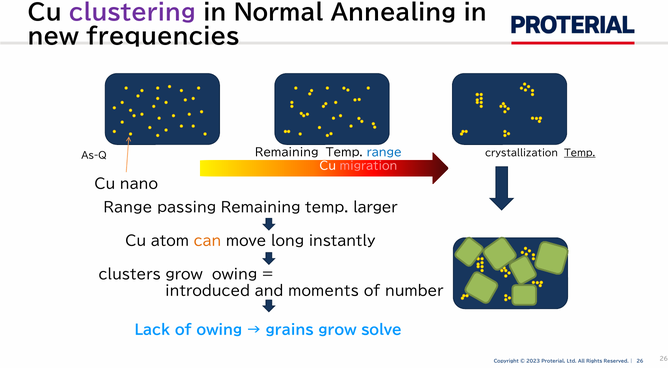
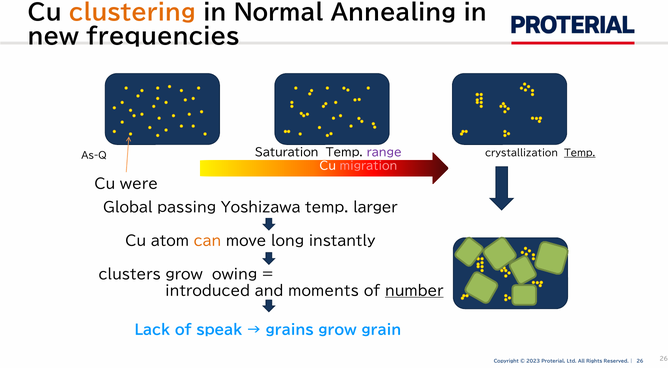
clustering colour: purple -> orange (132, 13)
As-Q Remaining: Remaining -> Saturation (287, 152)
range colour: blue -> purple (384, 152)
nano: nano -> were (139, 184)
Range: Range -> Global (128, 208)
passing Remaining: Remaining -> Yoshizawa (261, 208)
number underline: none -> present (414, 291)
of owing: owing -> speak (219, 330)
solve: solve -> grain (381, 330)
